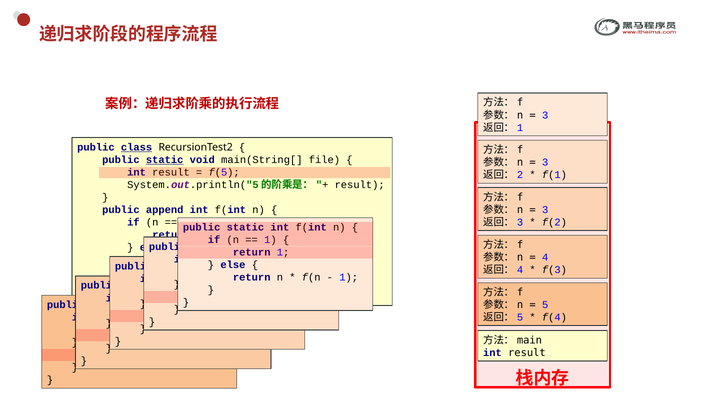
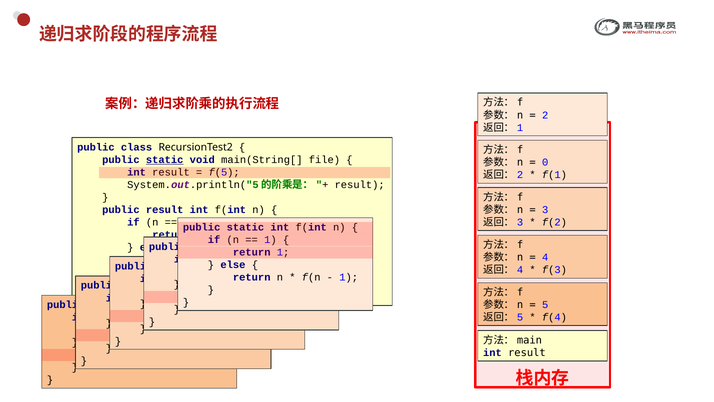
3: 3 -> 2 (545, 115)
class underline: present -> none (137, 147)
3: 3 -> 0 (545, 162)
public append: append -> result (165, 210)
